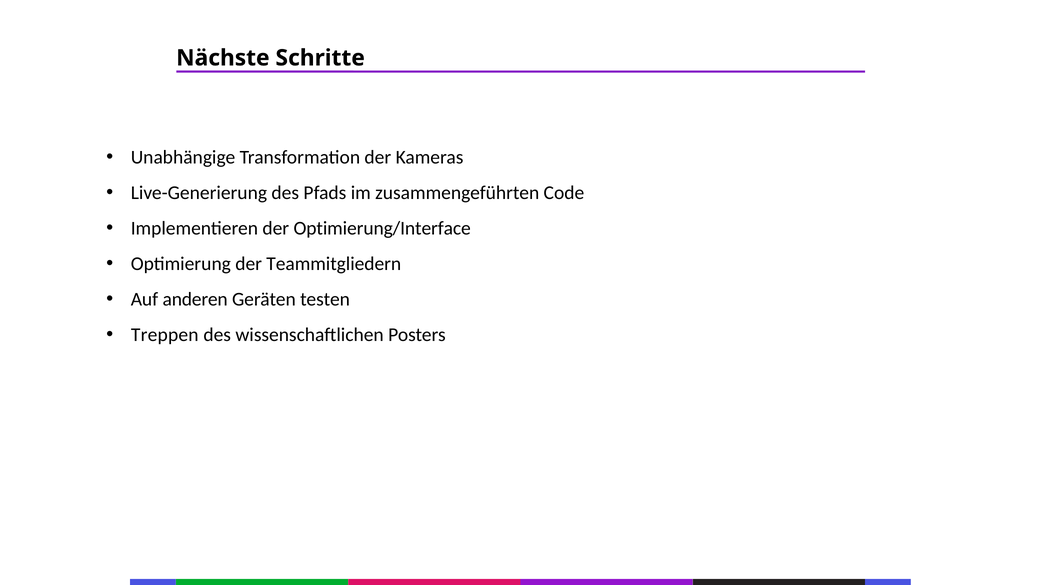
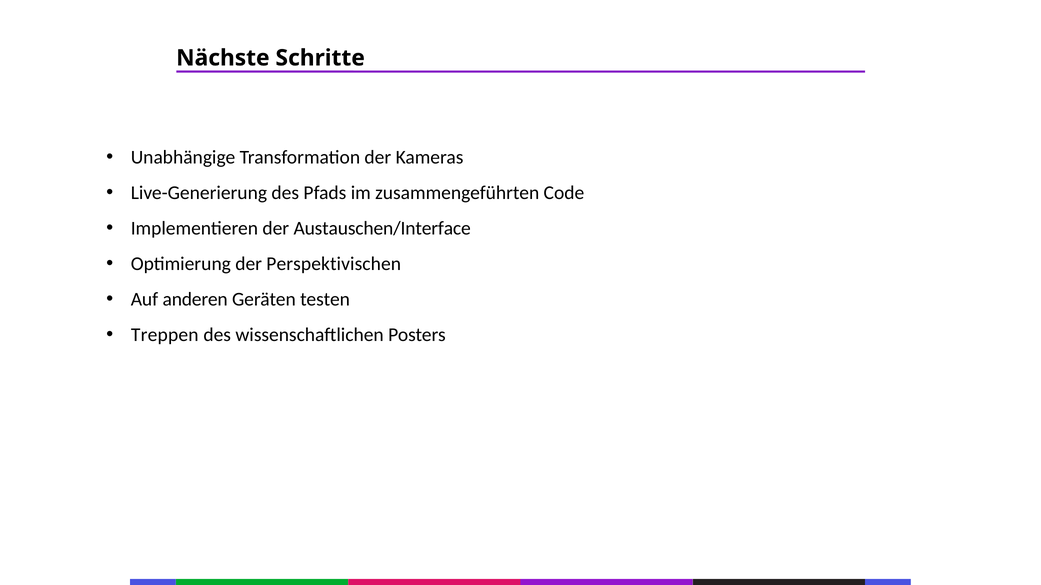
Optimierung/Interface: Optimierung/Interface -> Austauschen/Interface (382, 229)
Teammitgliedern: Teammitgliedern -> Perspektivischen (334, 264)
